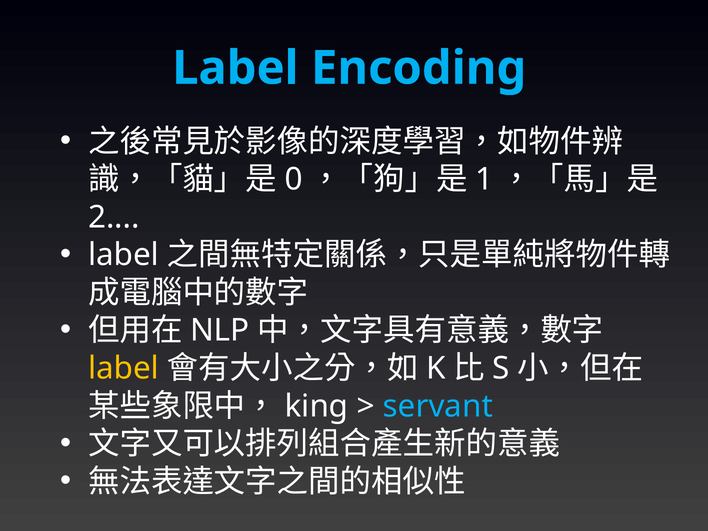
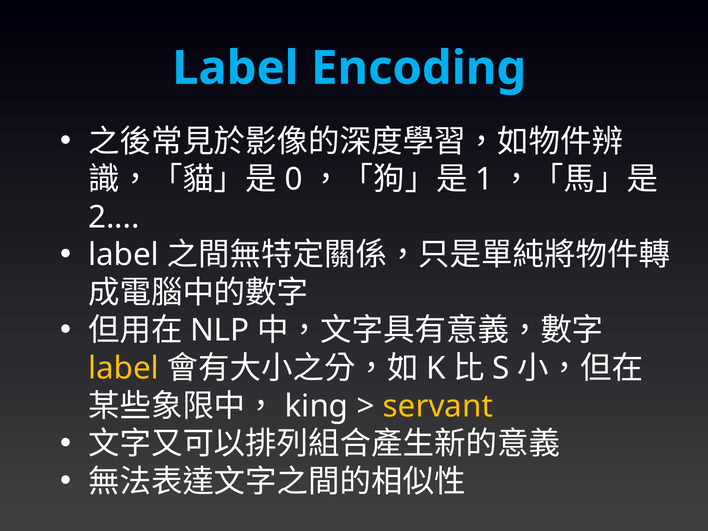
servant colour: light blue -> yellow (438, 406)
